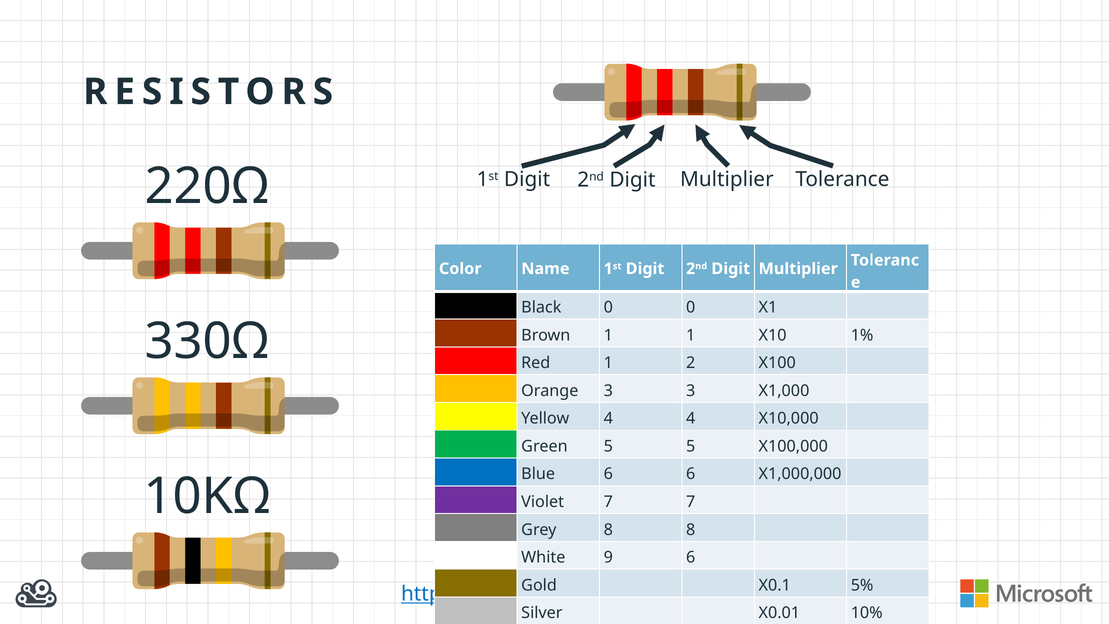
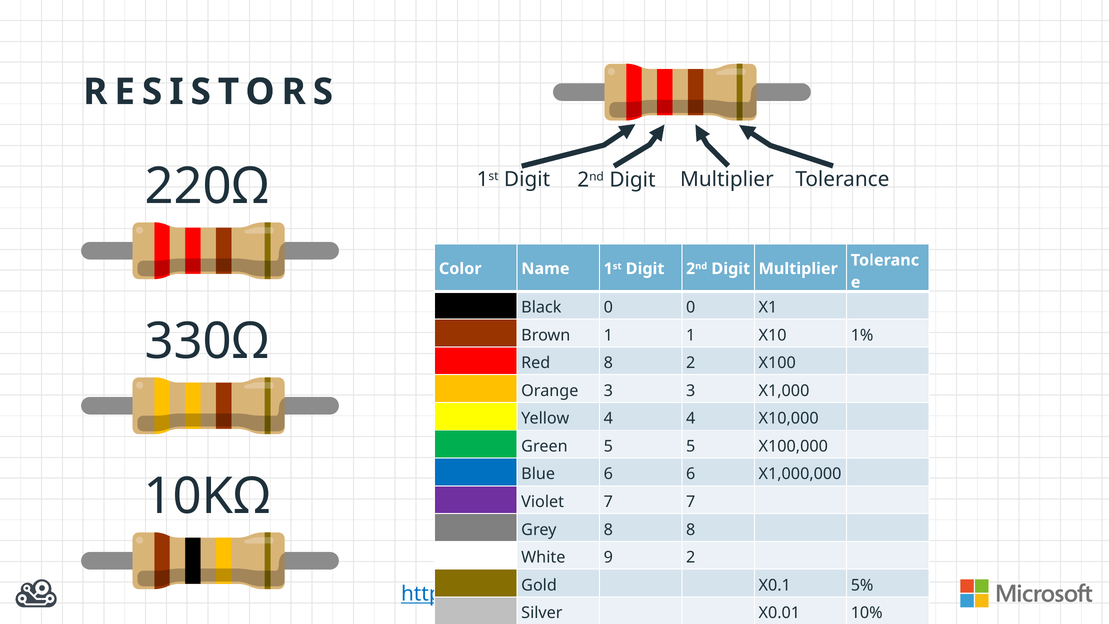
Red 1: 1 -> 8 (608, 363)
9 6: 6 -> 2 (691, 557)
